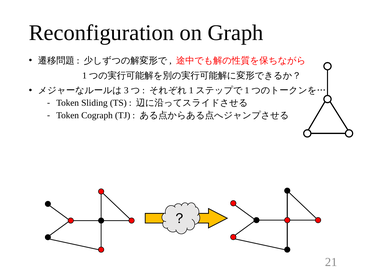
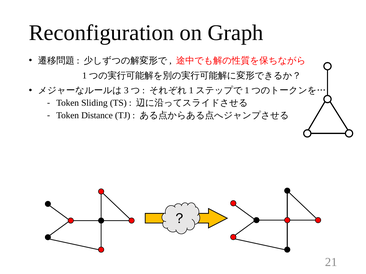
Cograph: Cograph -> Distance (97, 115)
